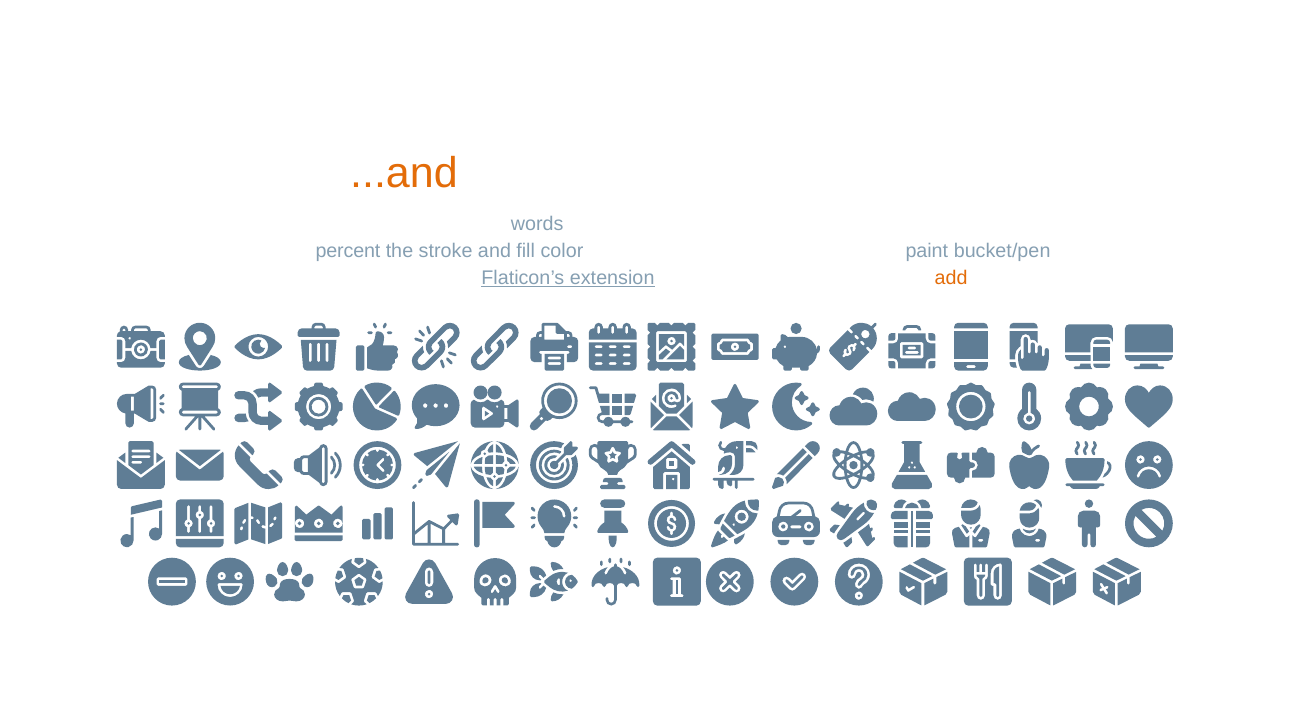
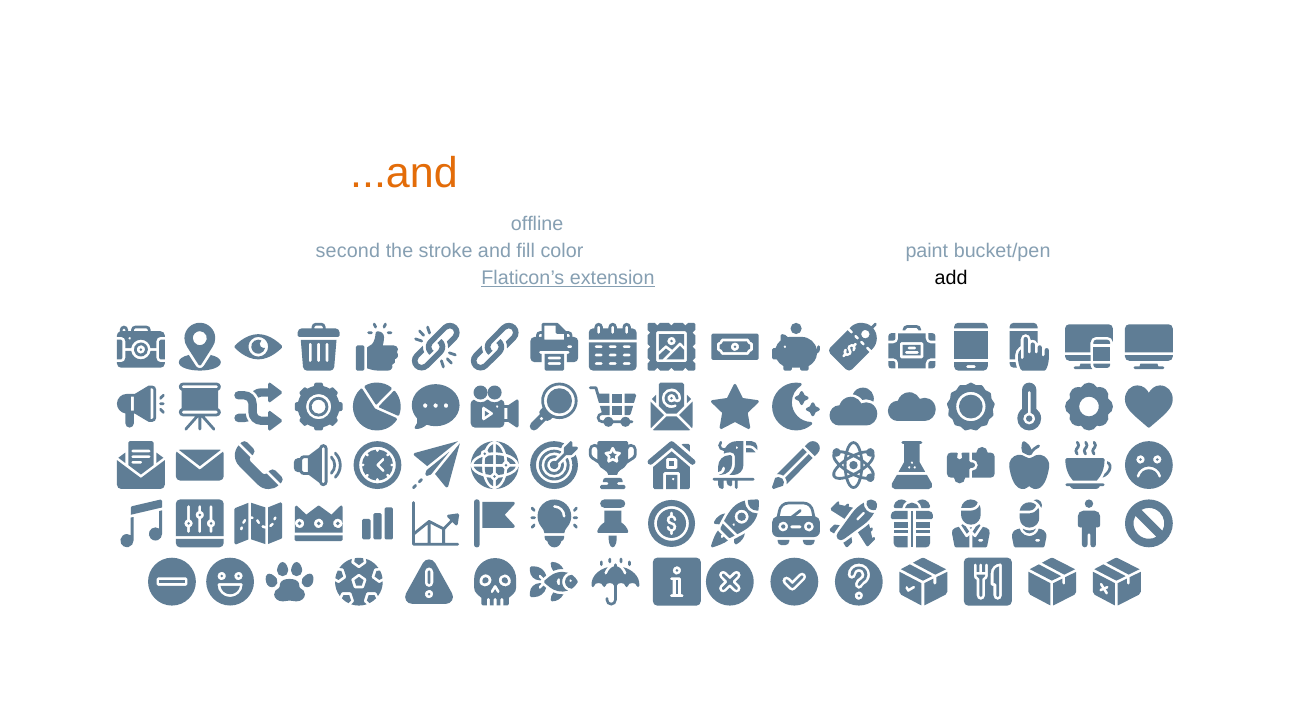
words: words -> offline (537, 224)
percent: percent -> second (348, 251)
add colour: orange -> black (951, 278)
